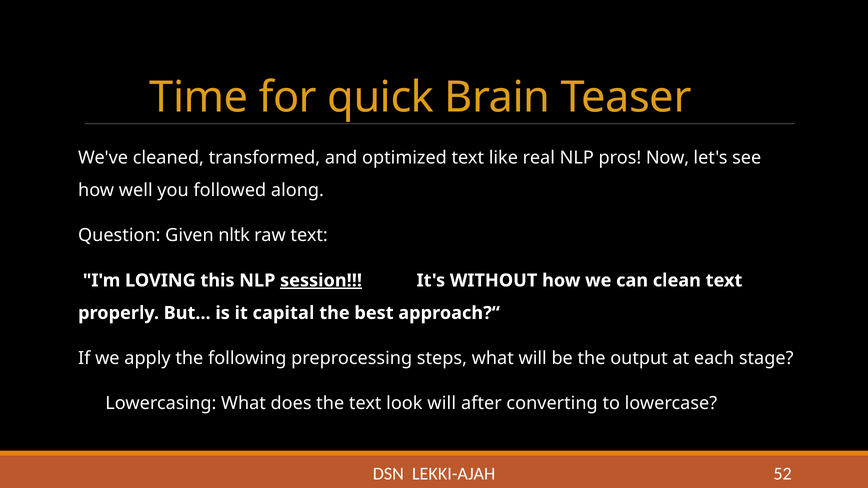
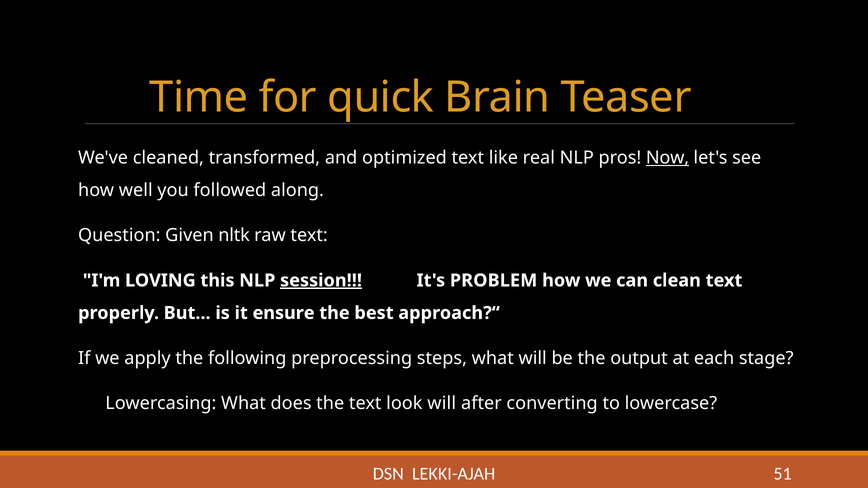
Now underline: none -> present (668, 158)
WITHOUT: WITHOUT -> PROBLEM (494, 281)
capital: capital -> ensure (284, 313)
52: 52 -> 51 (783, 474)
